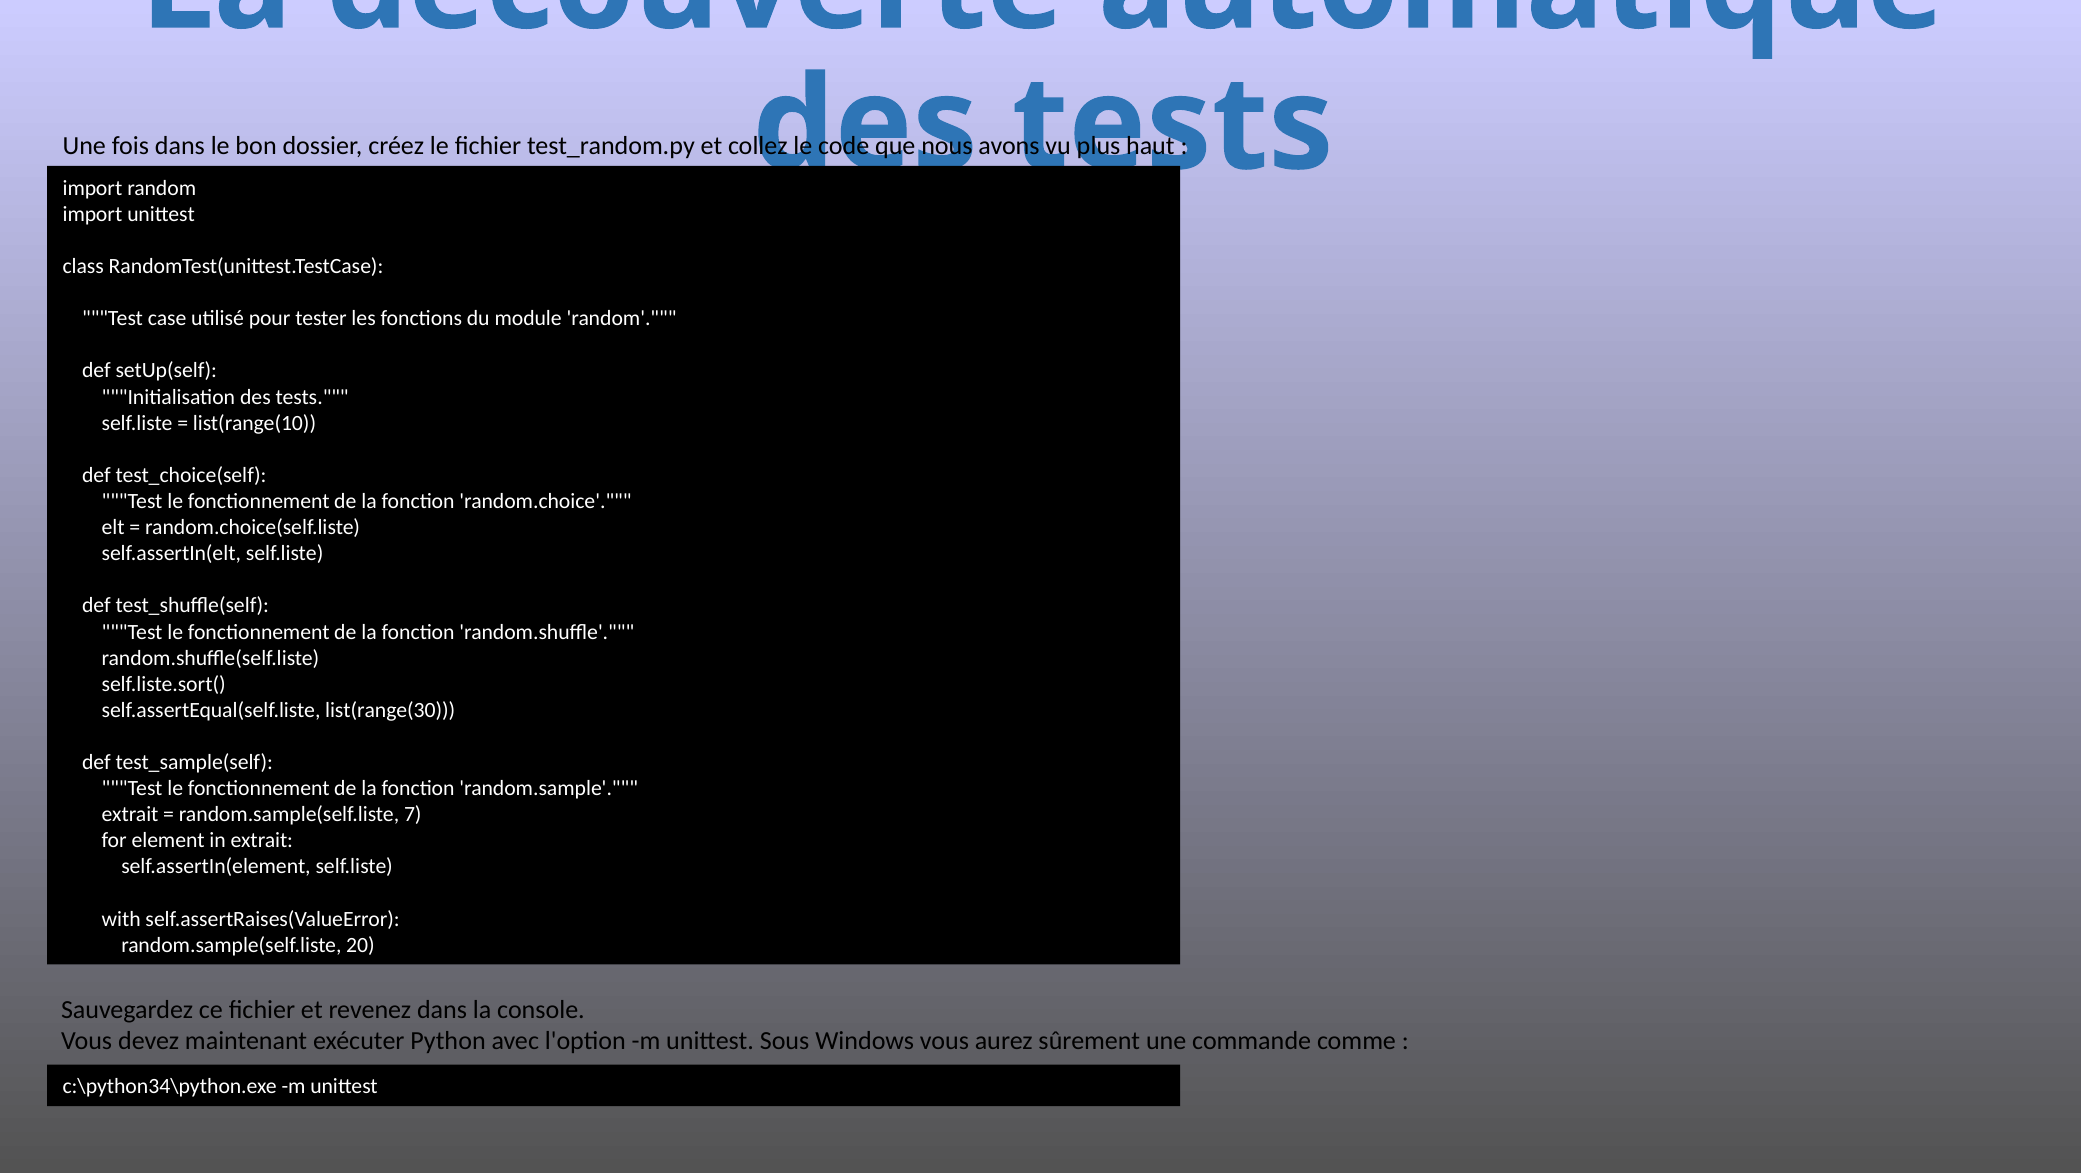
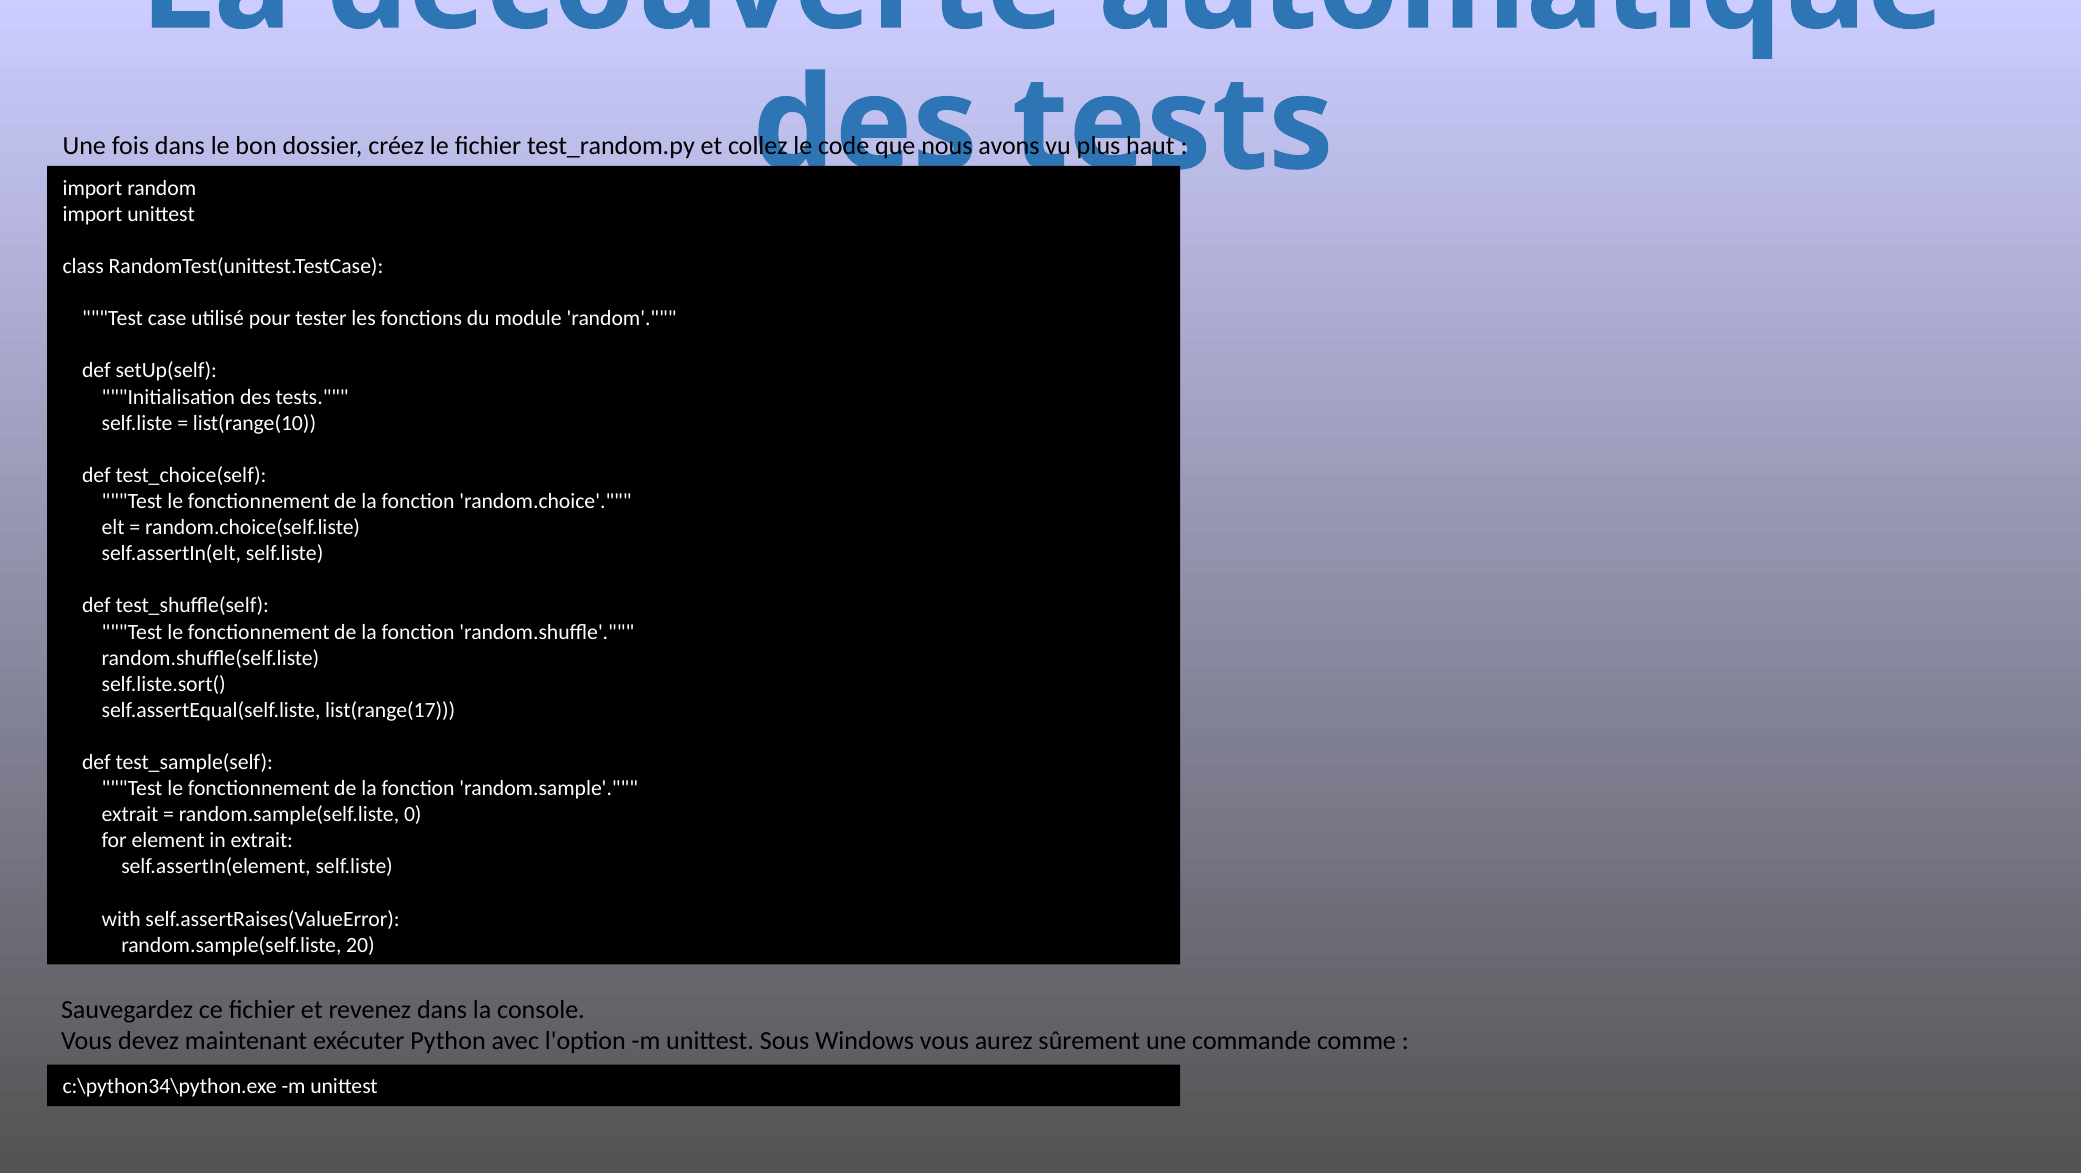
list(range(30: list(range(30 -> list(range(17 (390, 710)
7: 7 -> 0 (413, 815)
